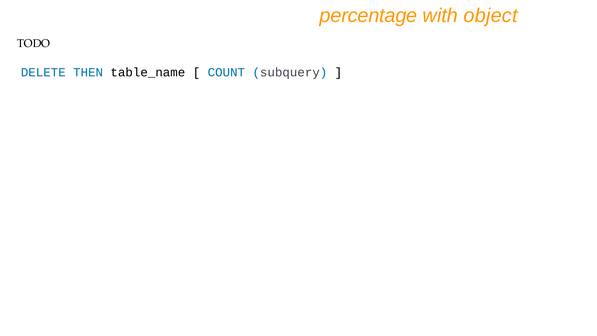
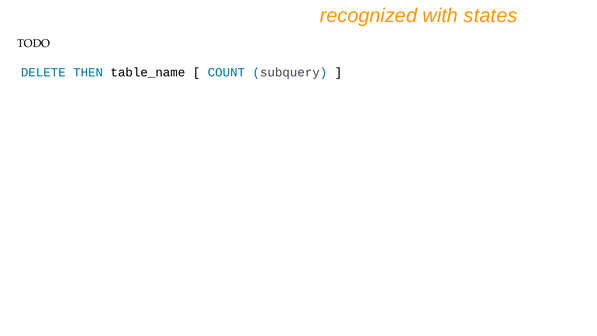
percentage: percentage -> recognized (368, 16)
object: object -> states (491, 16)
